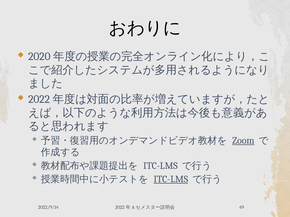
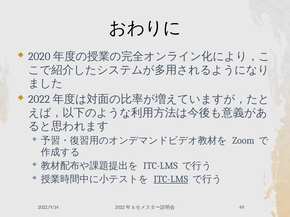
Zoom underline: present -> none (243, 141)
